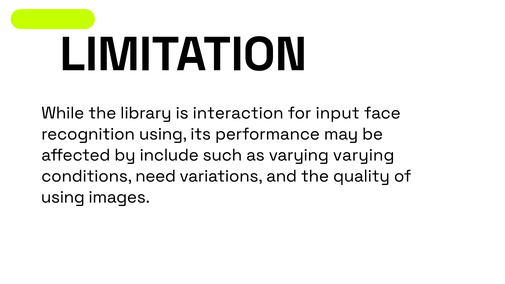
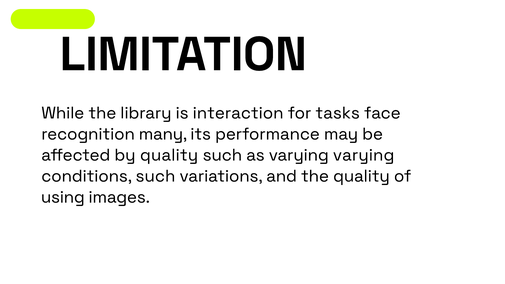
input: input -> tasks (338, 113)
recognition using: using -> many (163, 134)
by include: include -> quality (169, 155)
conditions need: need -> such (155, 176)
